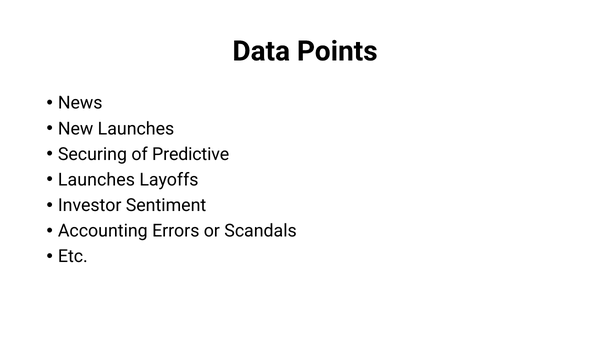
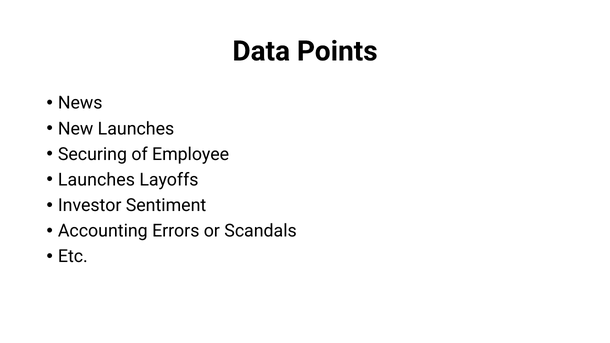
Predictive: Predictive -> Employee (191, 154)
